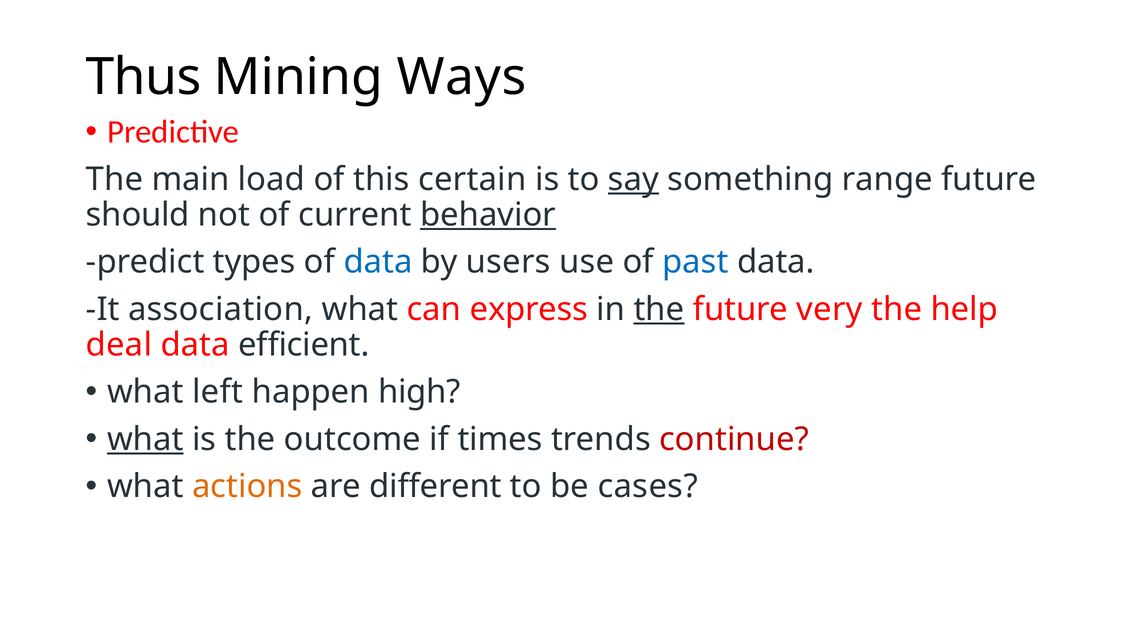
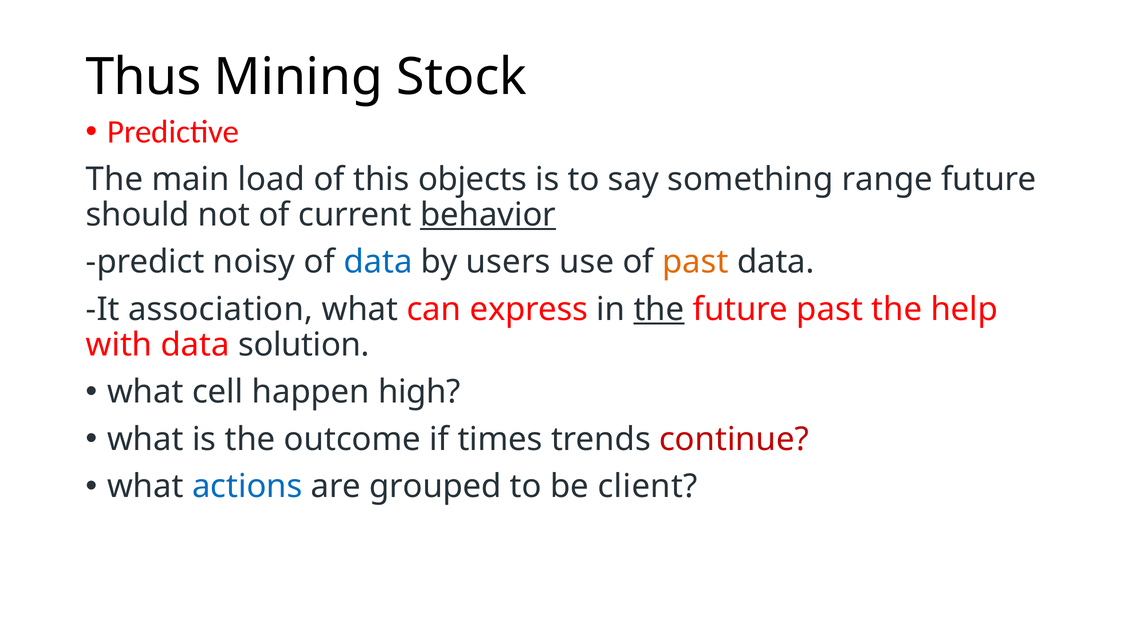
Ways: Ways -> Stock (462, 77)
certain: certain -> objects (472, 179)
say underline: present -> none (633, 179)
types: types -> noisy (254, 262)
past colour: blue -> orange (695, 262)
future very: very -> past (830, 310)
deal: deal -> with (119, 345)
efficient: efficient -> solution (304, 345)
left: left -> cell (218, 392)
what underline: present -> none (145, 440)
actions colour: orange -> blue (247, 487)
different: different -> grouped (435, 487)
cases: cases -> client (648, 487)
